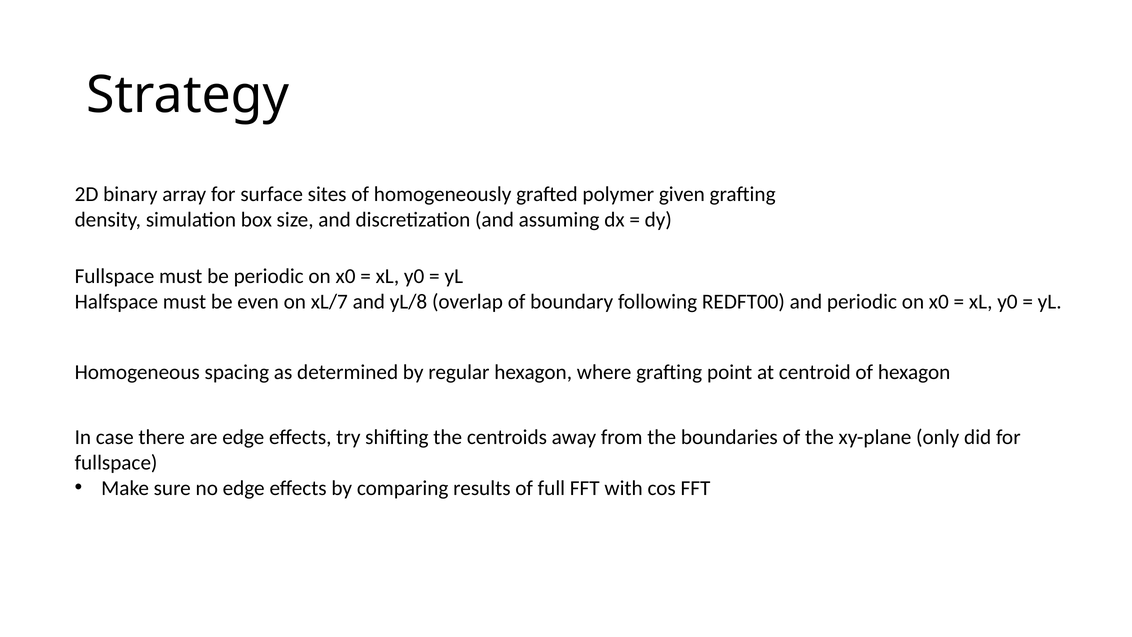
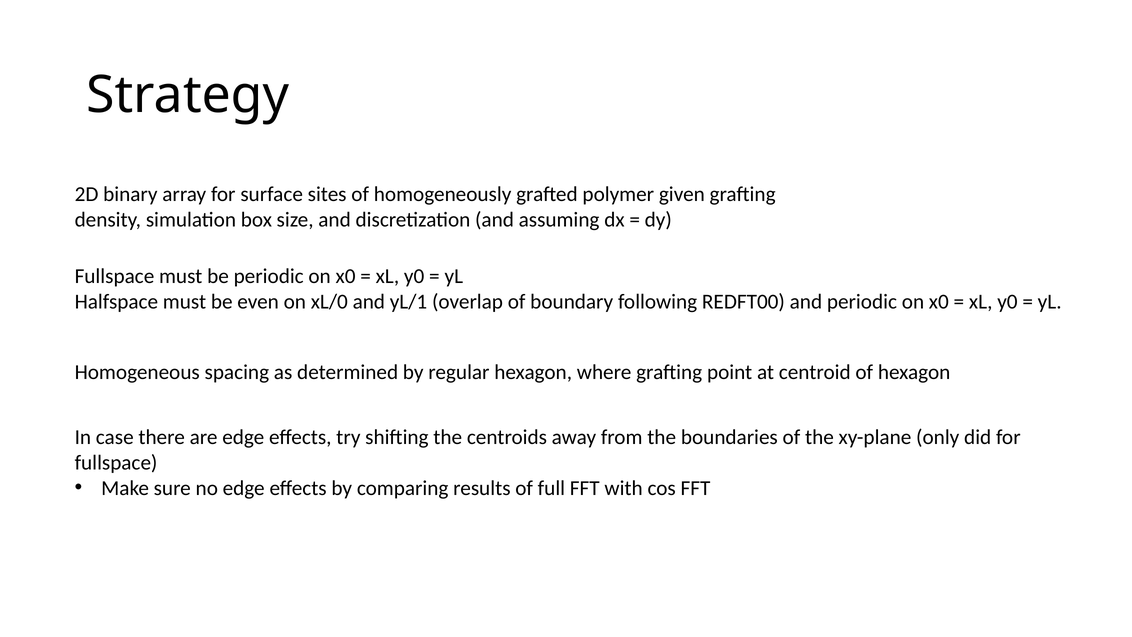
xL/7: xL/7 -> xL/0 (329, 302)
yL/8: yL/8 -> yL/1 (409, 302)
